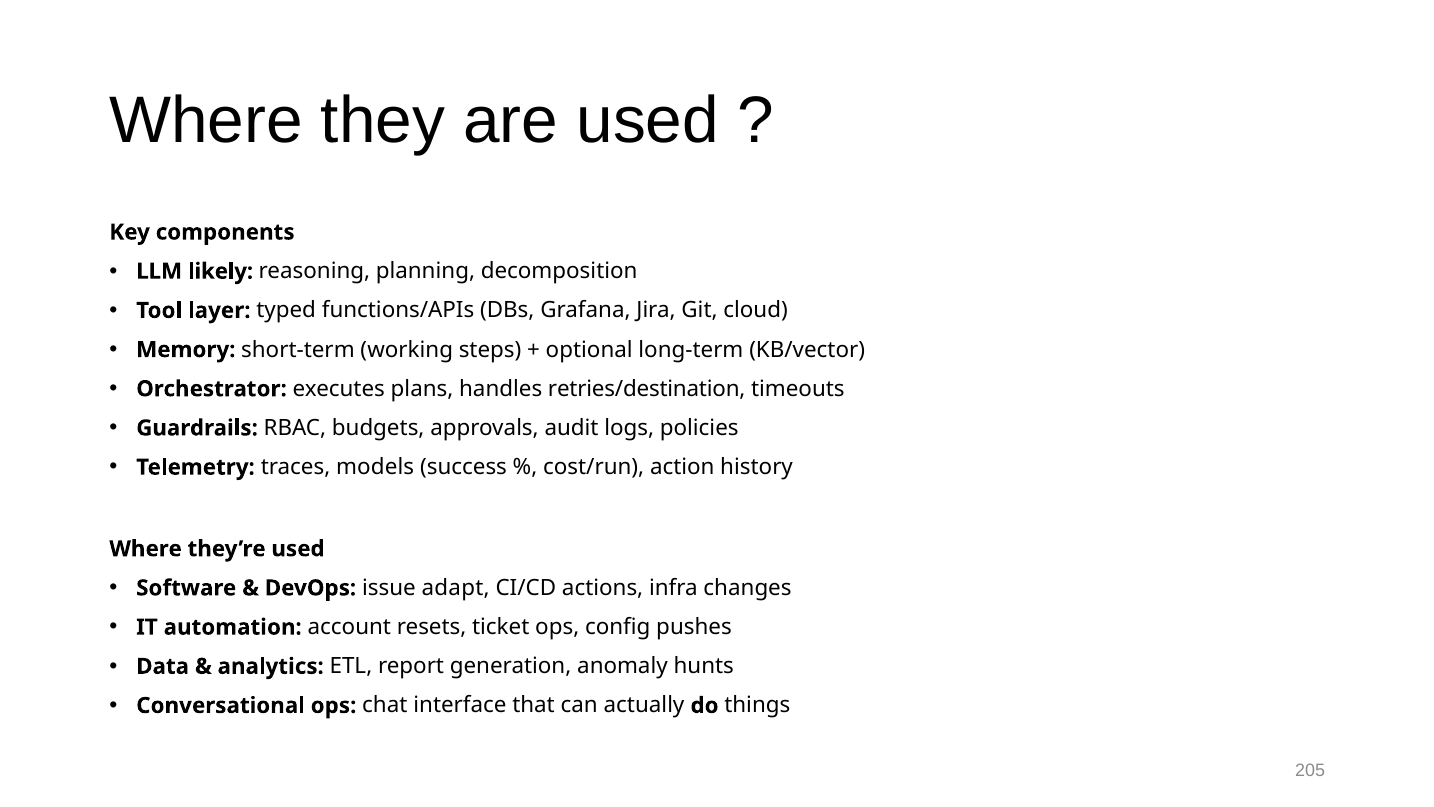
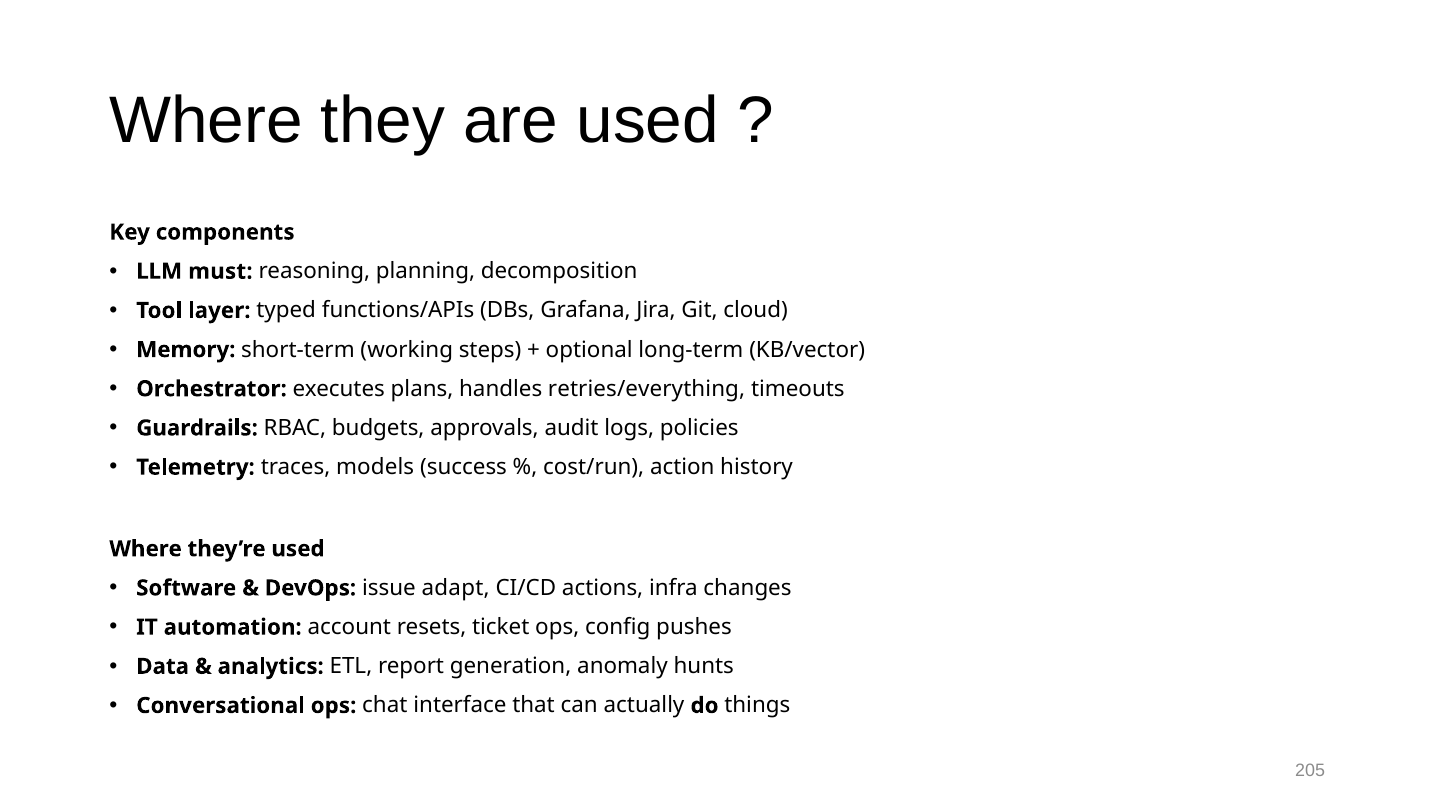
likely: likely -> must (220, 271)
retries/destination: retries/destination -> retries/everything (647, 389)
